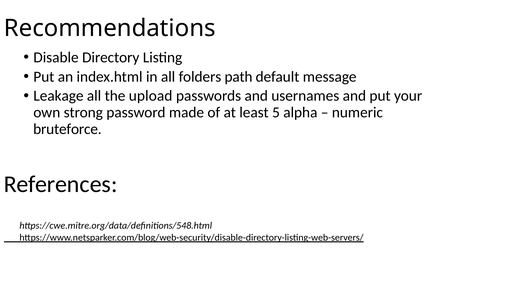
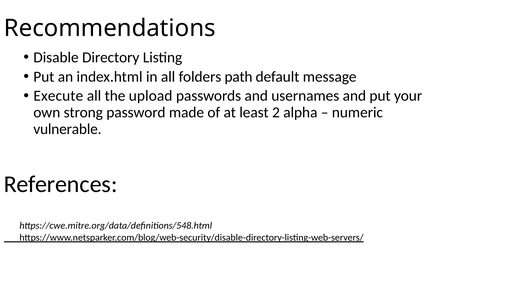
Leakage: Leakage -> Execute (58, 96)
5: 5 -> 2 (276, 112)
bruteforce: bruteforce -> vulnerable (67, 129)
